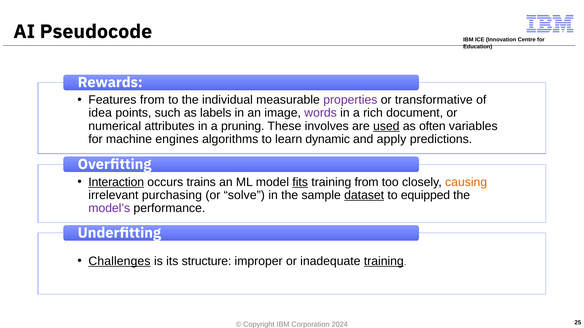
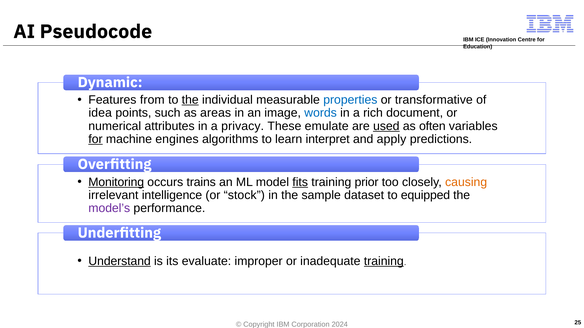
Rewards: Rewards -> Dynamic (110, 82)
the underline: none -> present (190, 100)
properties colour: purple -> blue (350, 100)
labels: labels -> areas (216, 113)
words colour: purple -> blue (321, 113)
pruning: pruning -> privacy (243, 126)
involves: involves -> emulate (327, 126)
for underline: none -> present (96, 139)
dynamic: dynamic -> interpret (328, 139)
Interaction: Interaction -> Monitoring (116, 182)
training from: from -> prior (367, 182)
purchasing: purchasing -> intelligence (172, 195)
solve: solve -> stock (244, 195)
dataset underline: present -> none (364, 195)
Challenges: Challenges -> Understand (120, 261)
structure: structure -> evaluate (206, 261)
